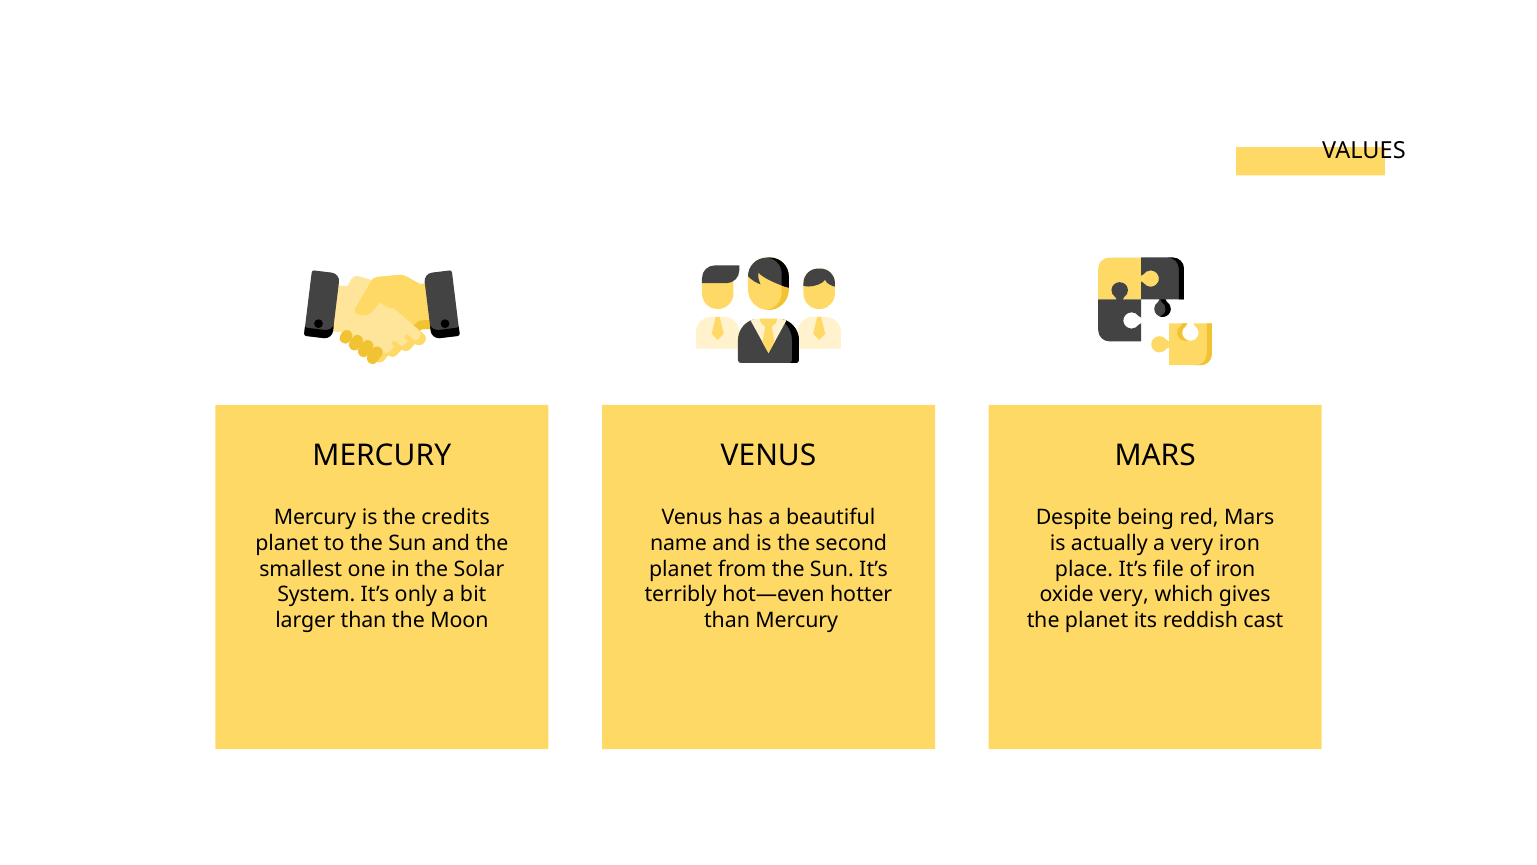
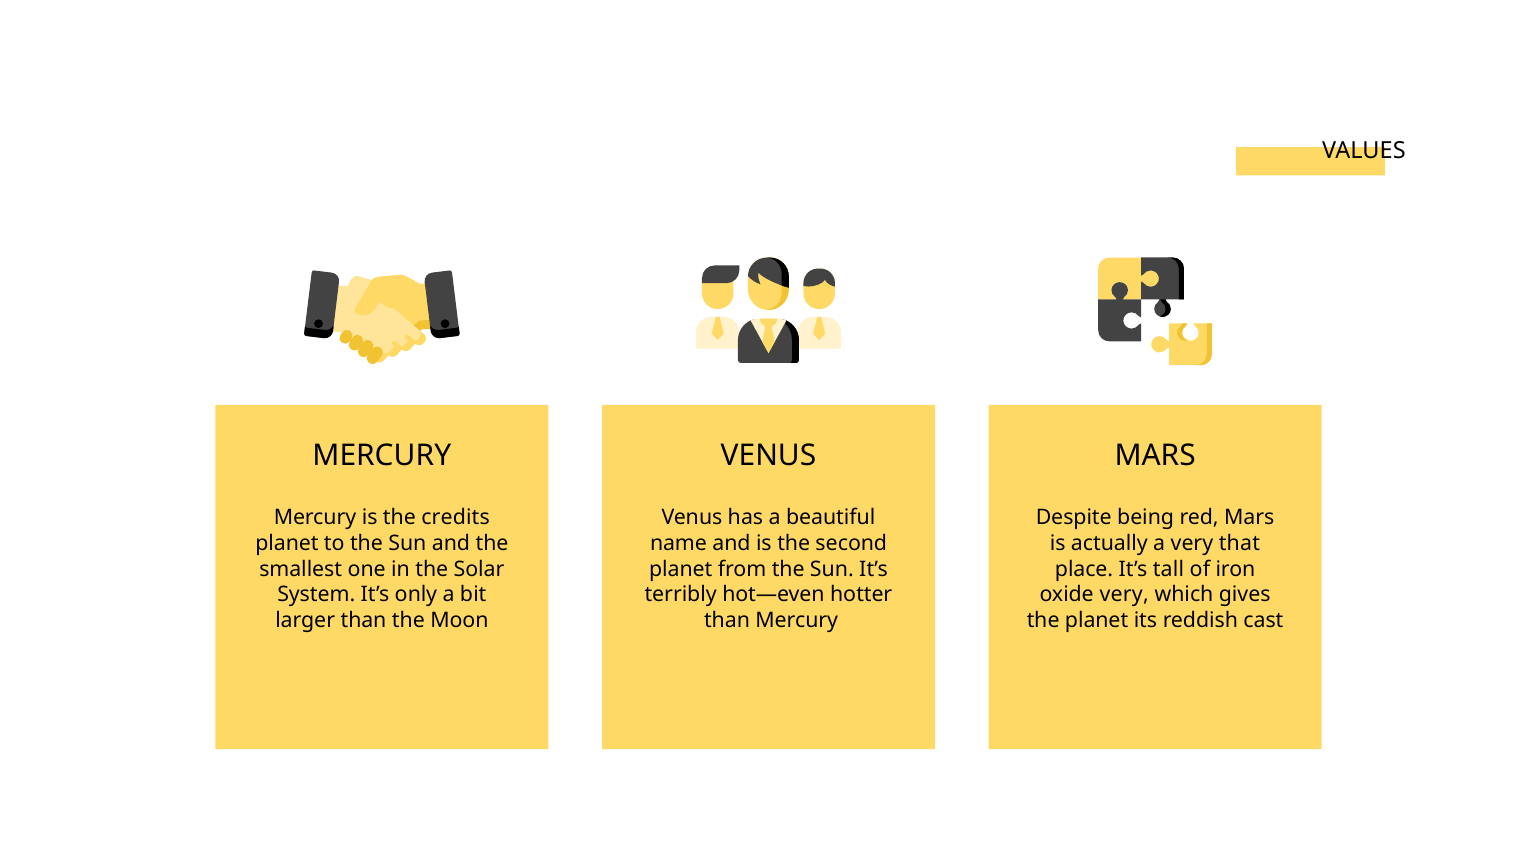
very iron: iron -> that (1239, 543)
file: file -> tall (1168, 569)
